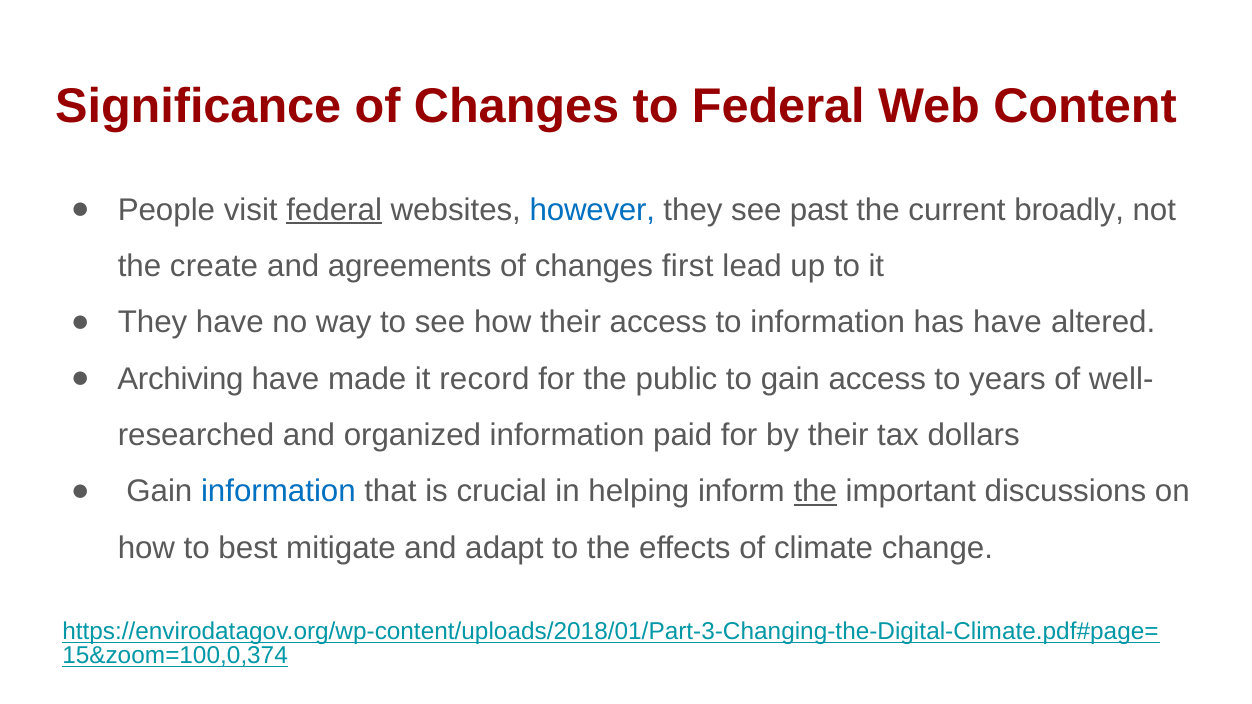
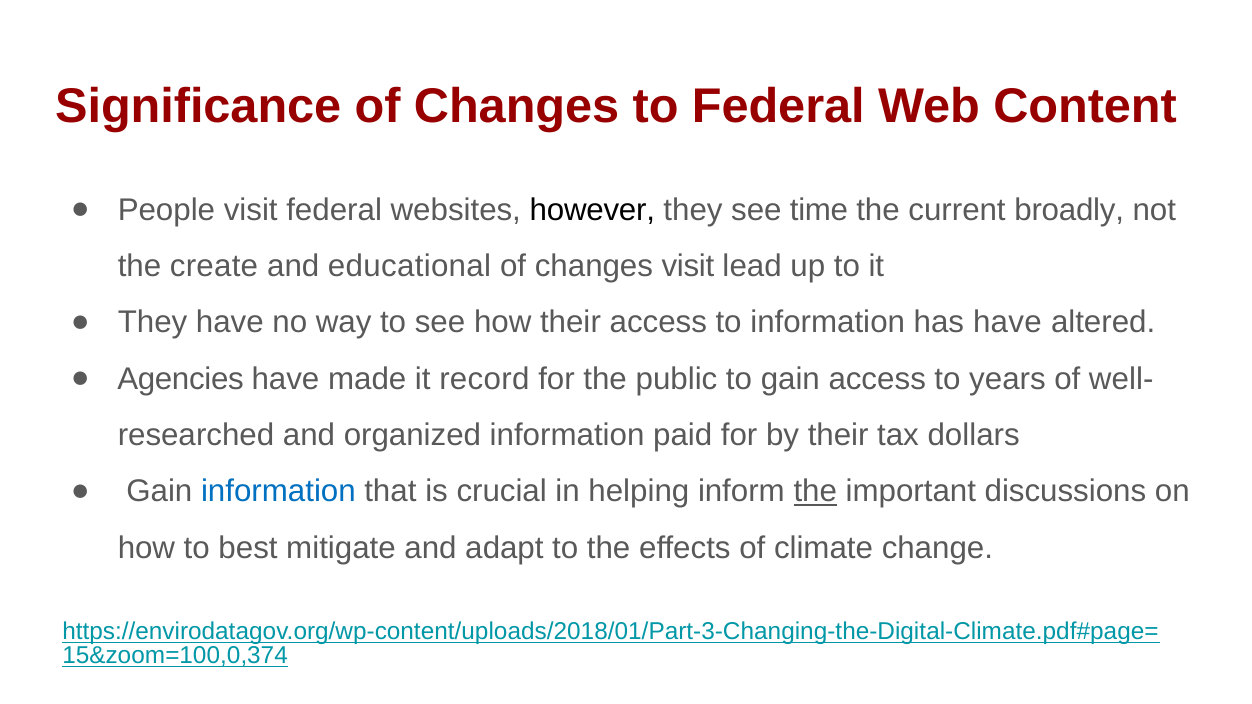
federal underline: present -> none (334, 210)
however colour: blue -> black (592, 210)
past: past -> time (819, 210)
agreements: agreements -> educational (410, 266)
changes first: first -> visit (688, 266)
Archiving: Archiving -> Agencies (181, 379)
